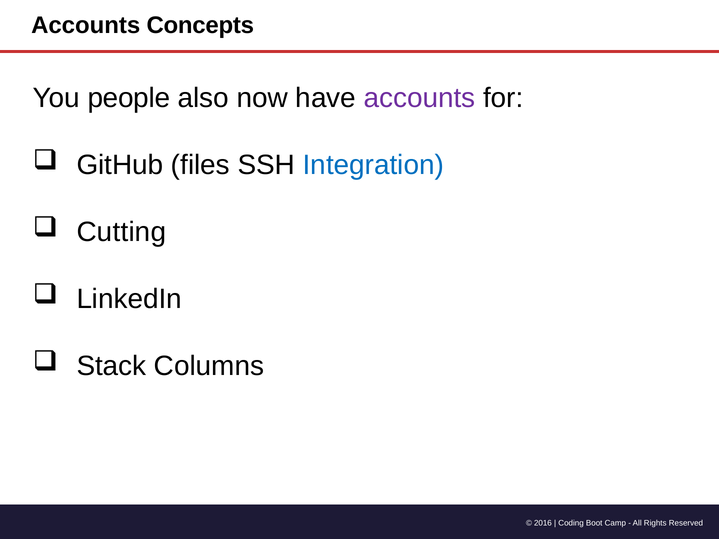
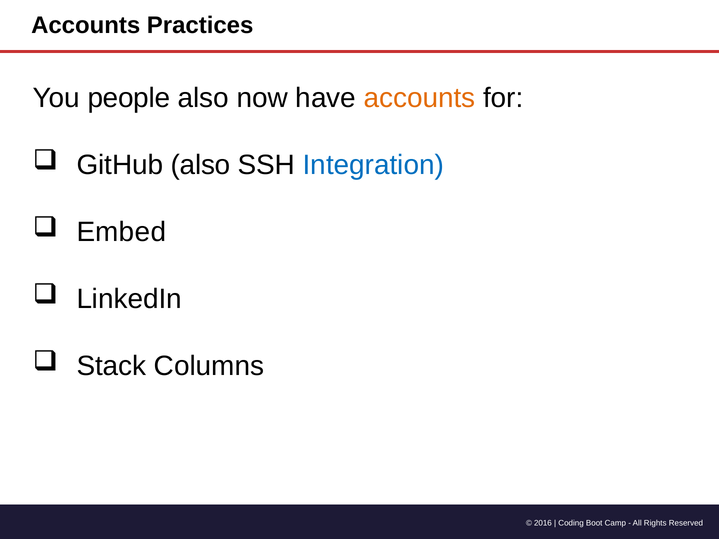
Concepts: Concepts -> Practices (200, 26)
accounts colour: purple -> orange (420, 98)
GitHub files: files -> also (201, 165)
Cutting: Cutting -> Embed (121, 232)
